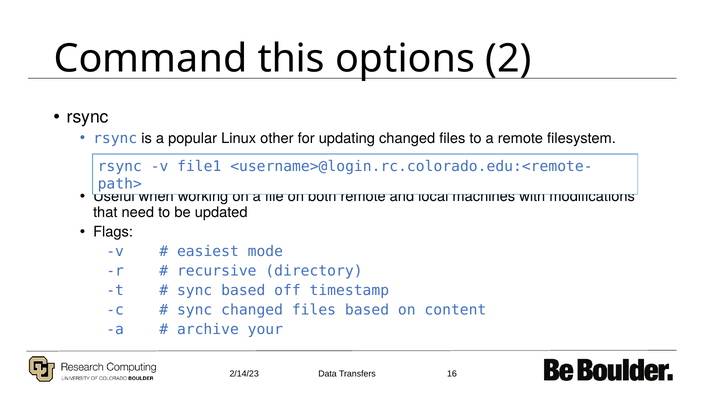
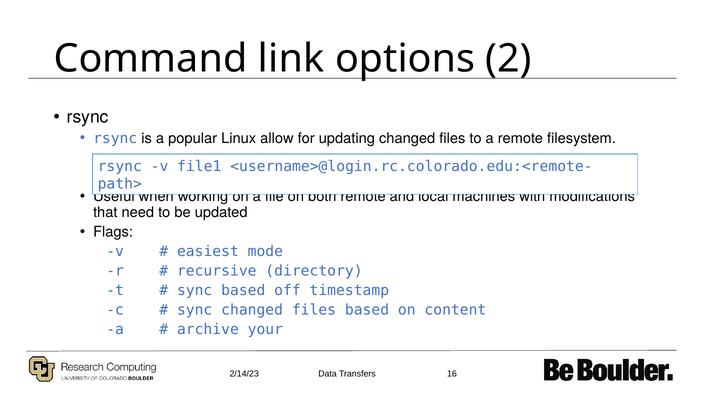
this: this -> link (291, 59)
other: other -> allow (277, 138)
